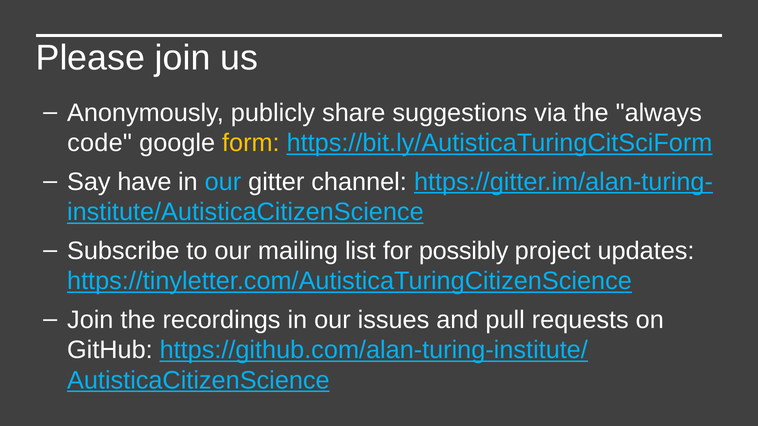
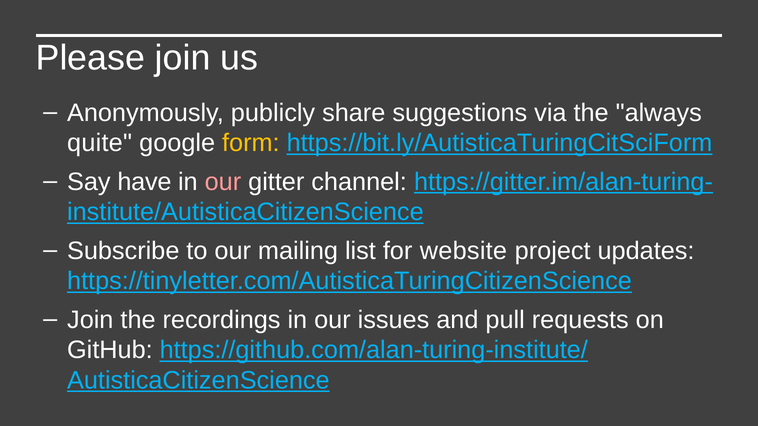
code: code -> quite (100, 143)
our colour: light blue -> pink (223, 182)
possibly: possibly -> website (463, 251)
